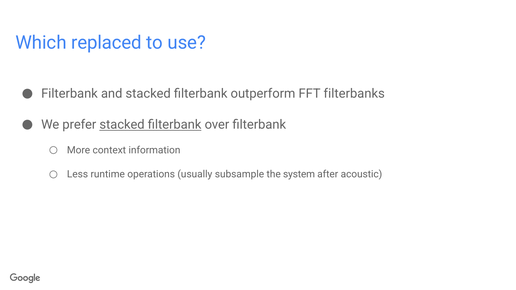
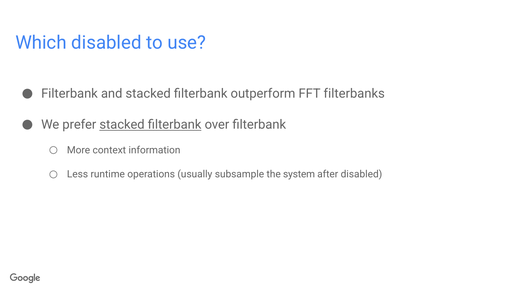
Which replaced: replaced -> disabled (106, 43)
after acoustic: acoustic -> disabled (361, 174)
